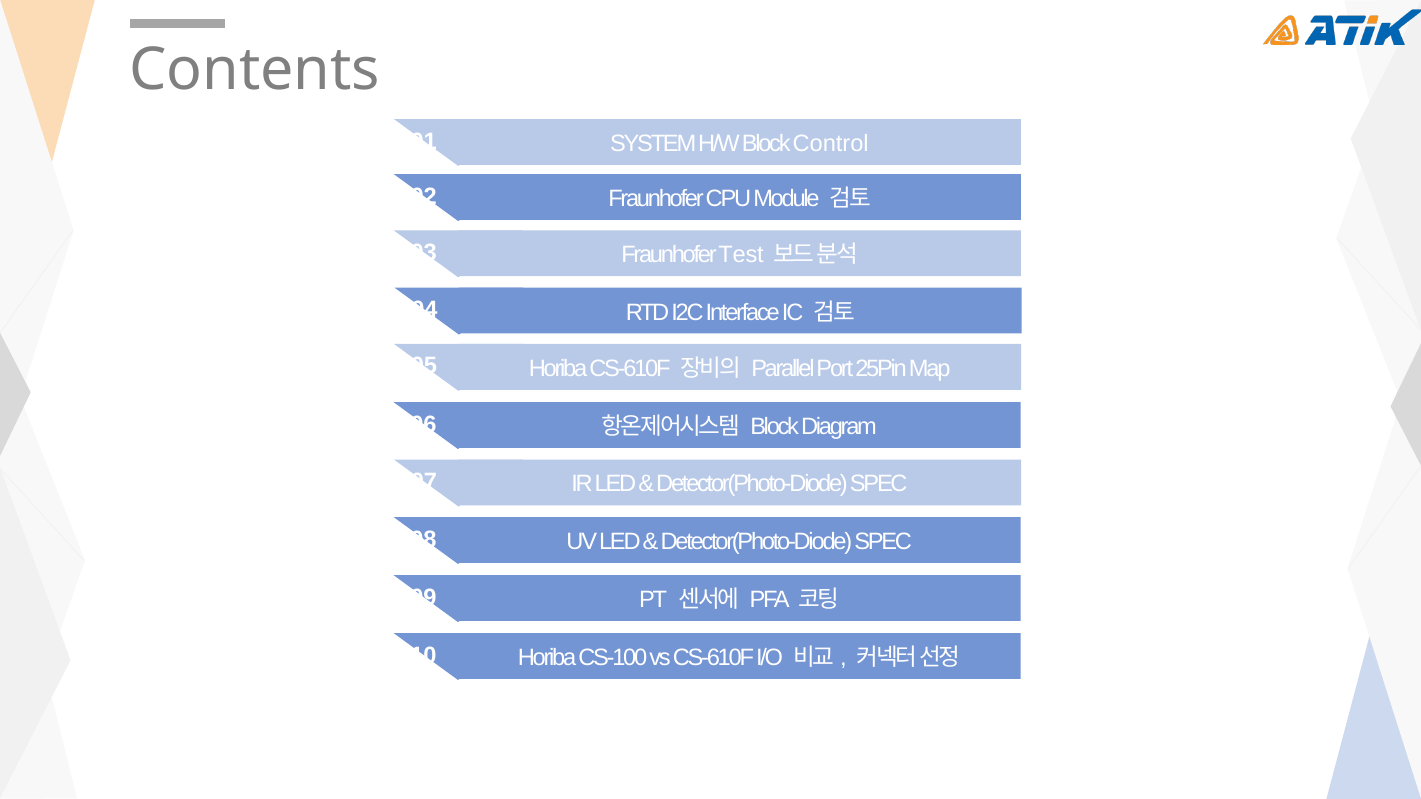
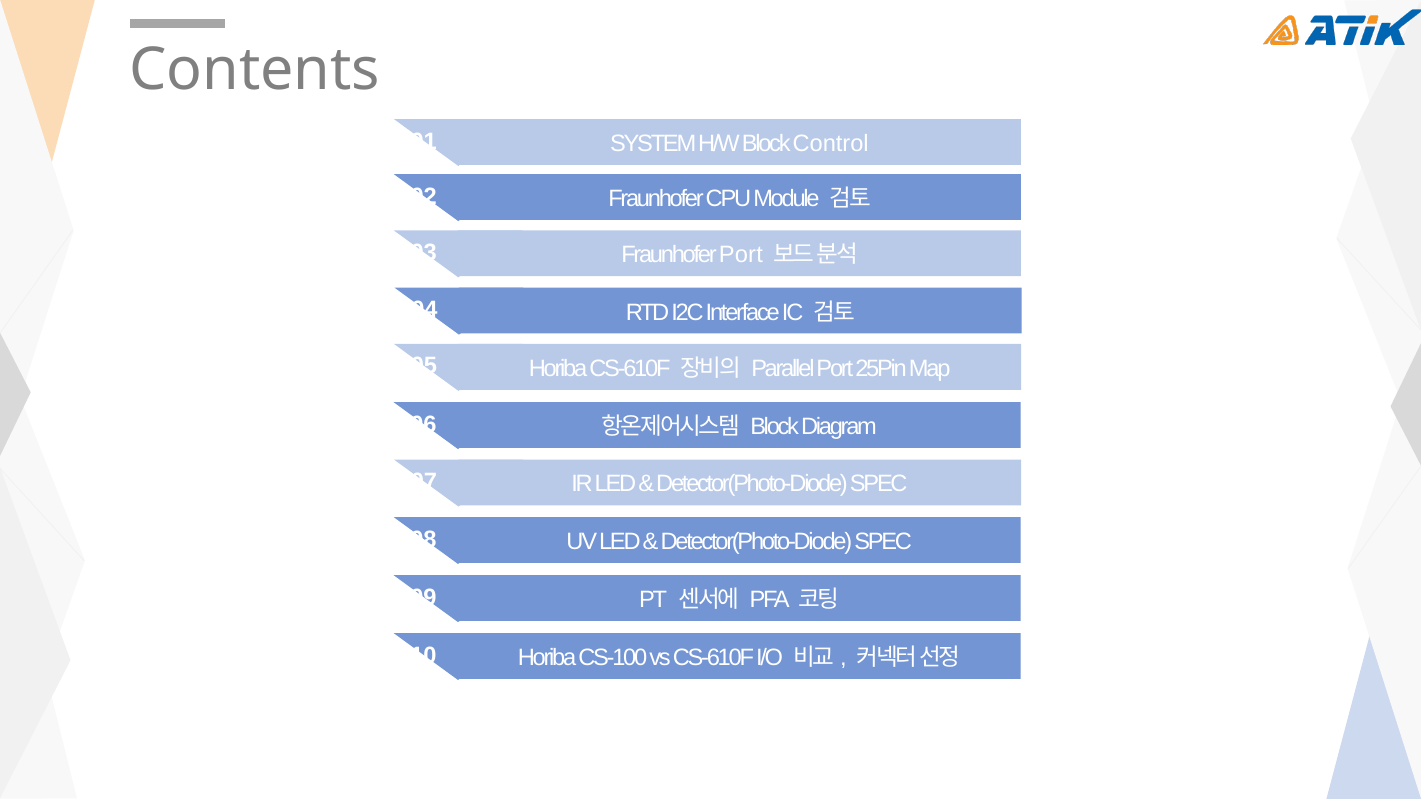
Fraunhofer Test: Test -> Port (741, 255)
